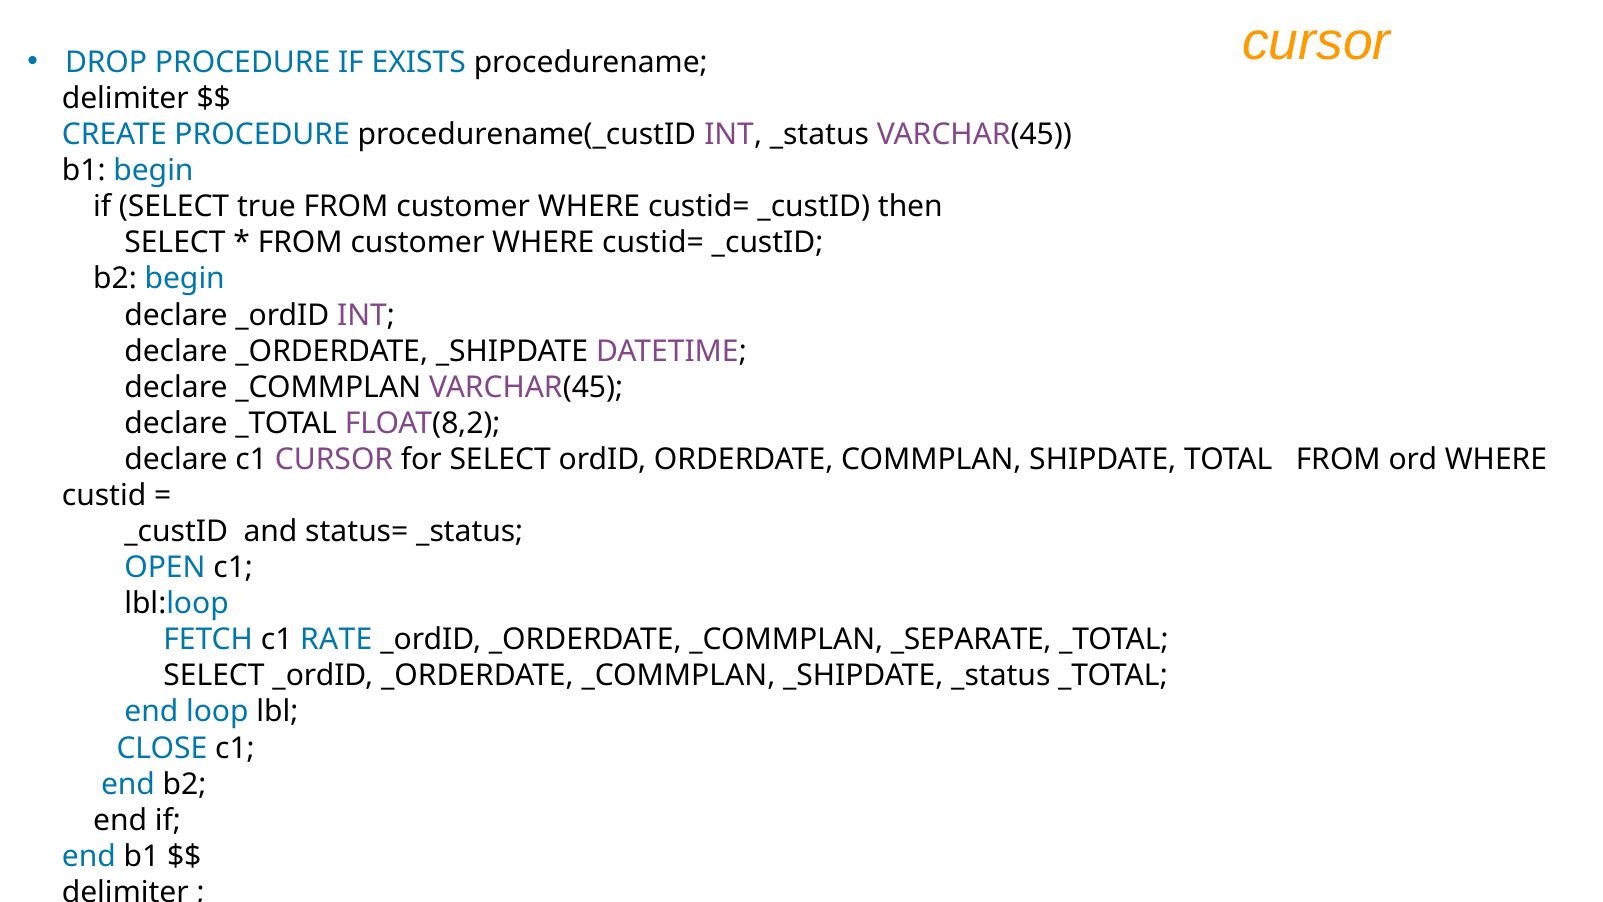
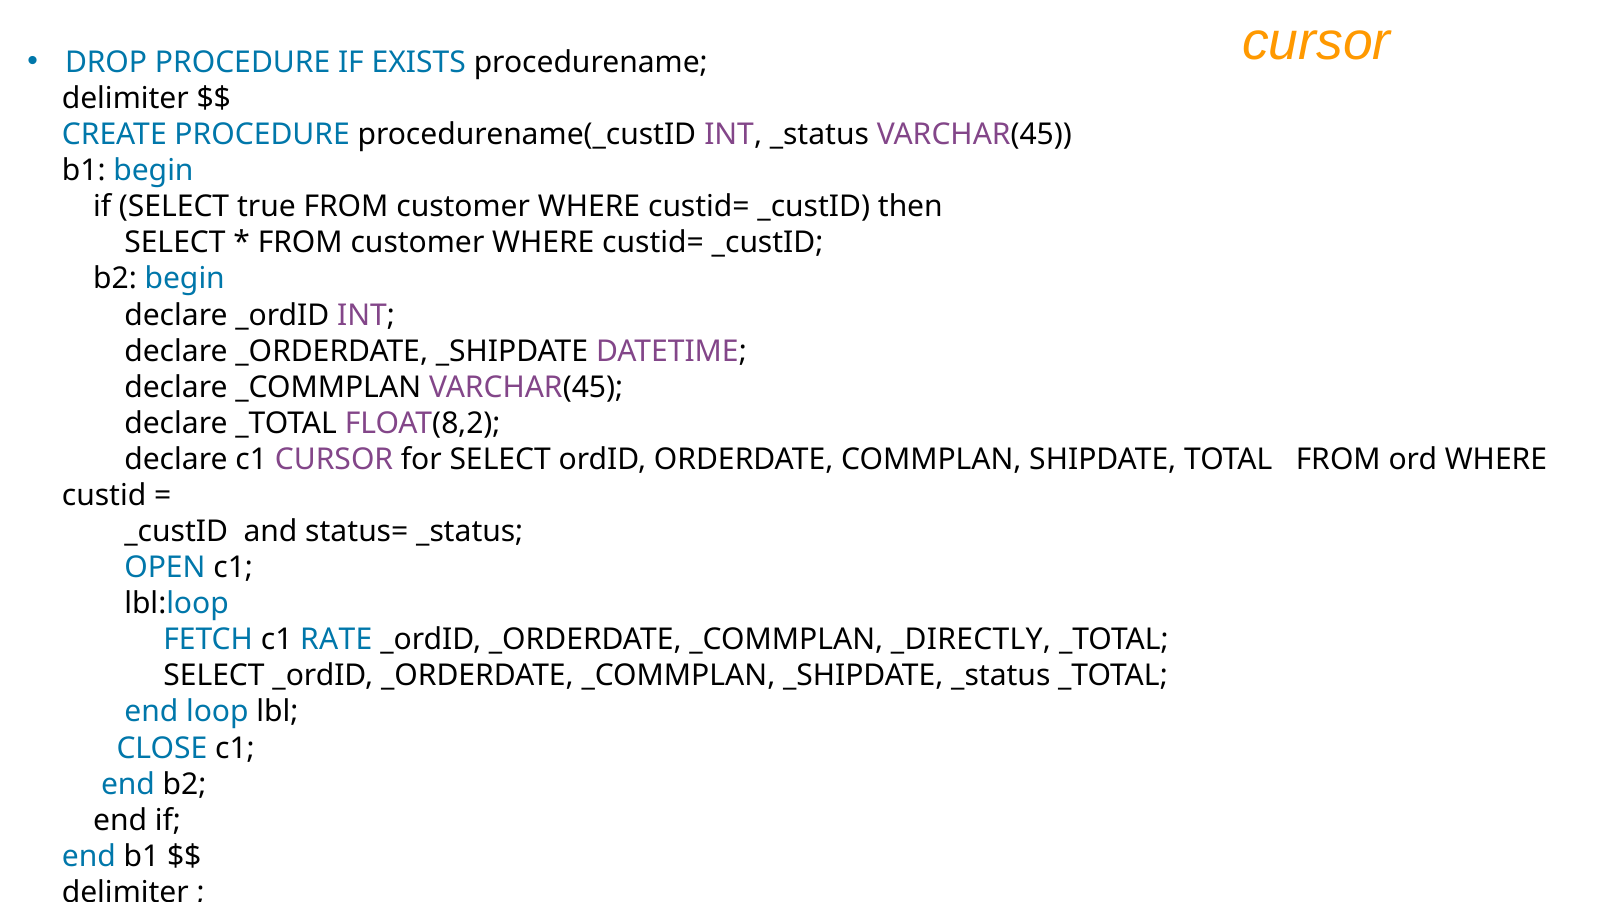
_SEPARATE: _SEPARATE -> _DIRECTLY (971, 640)
